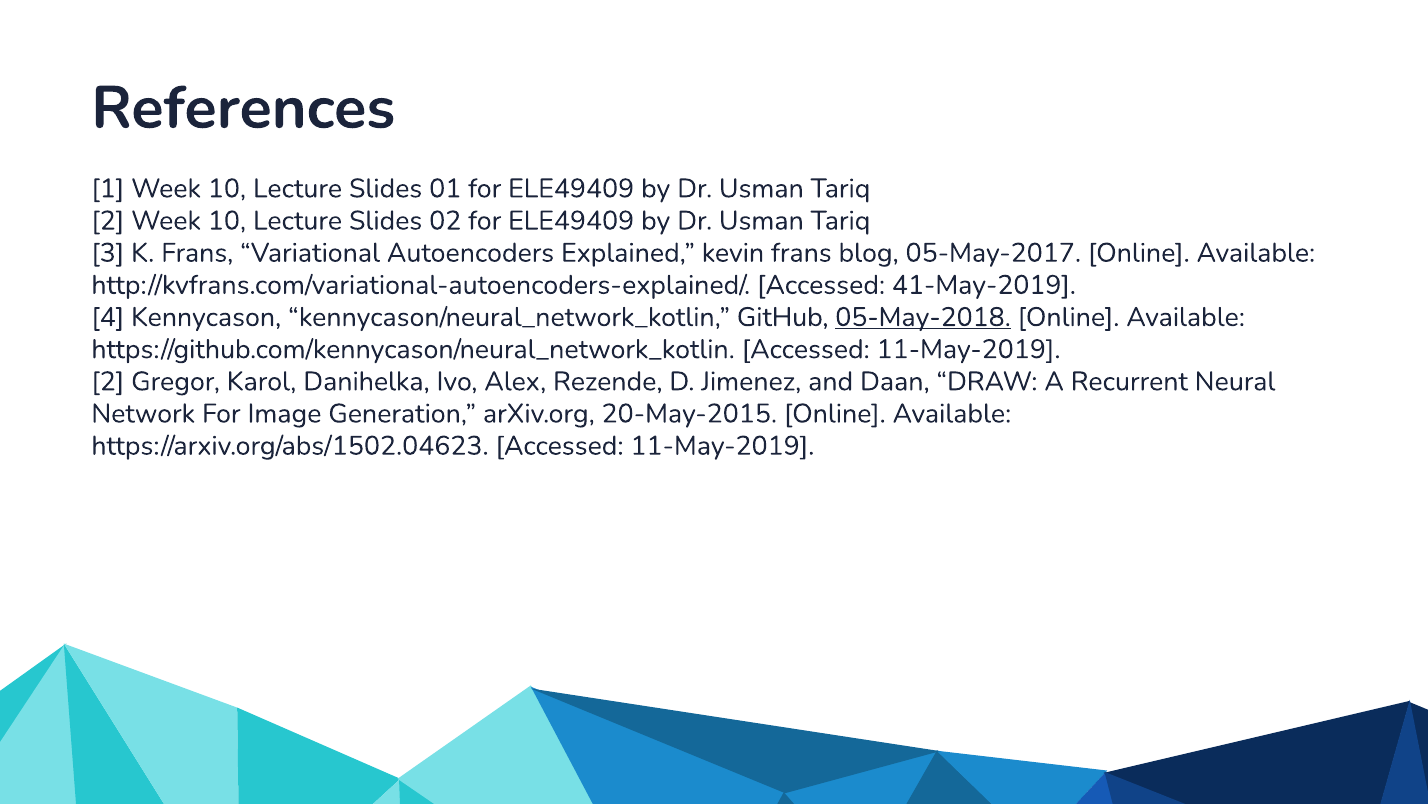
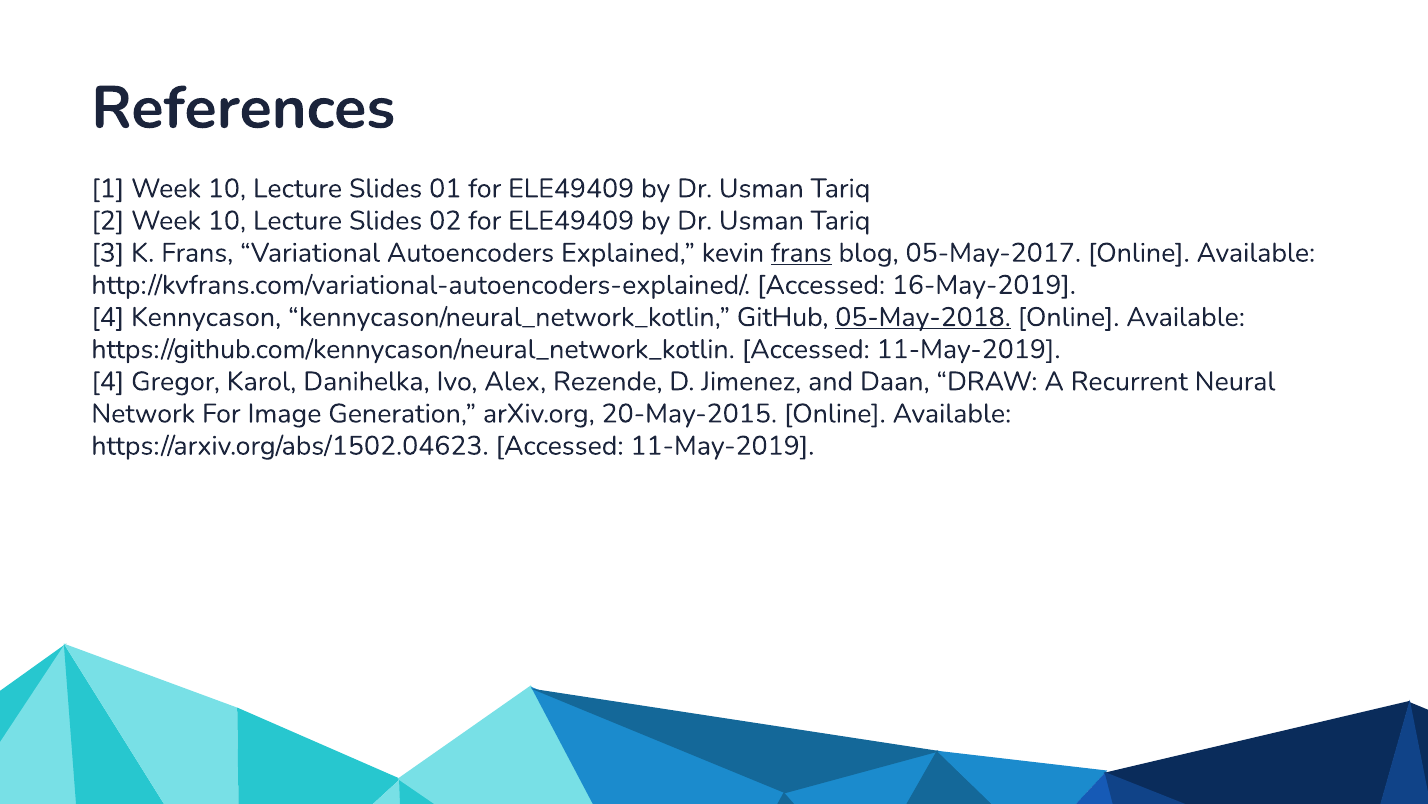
frans underline: none -> present (801, 253)
41-May-2019: 41-May-2019 -> 16-May-2019 (984, 285)
2: 2 -> 4 (108, 381)
